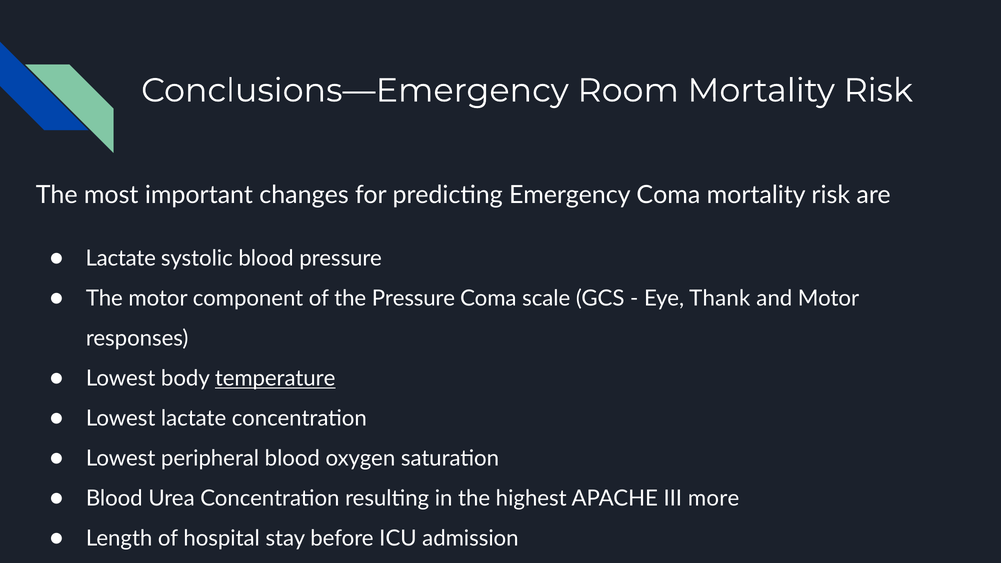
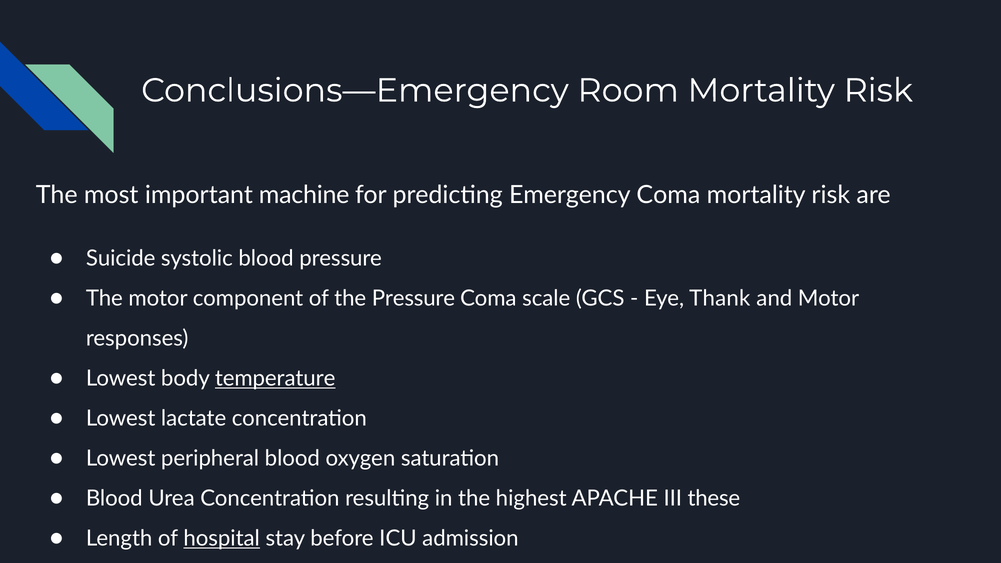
changes: changes -> machine (304, 195)
Lactate: Lactate -> Suicide (121, 259)
more: more -> these (714, 499)
hospital underline: none -> present (222, 539)
